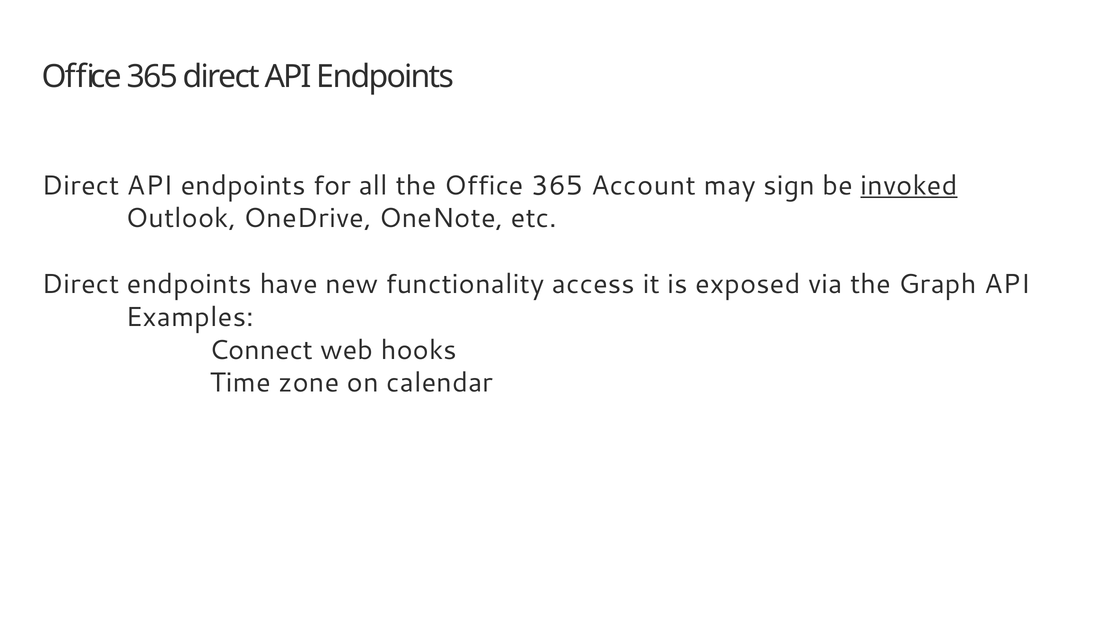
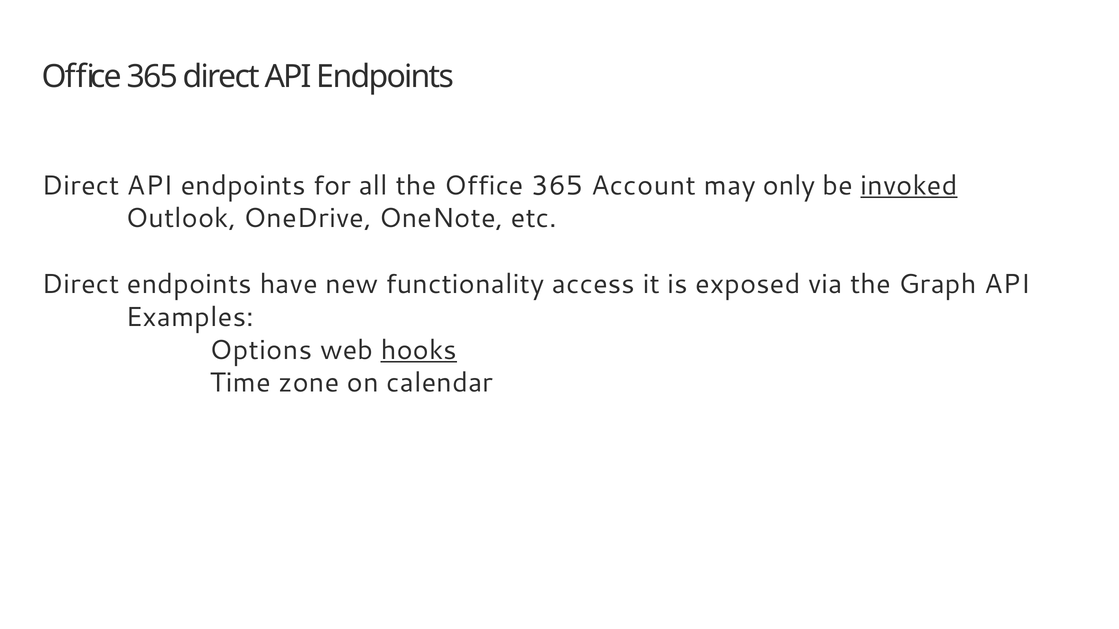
sign: sign -> only (789, 186)
Connect: Connect -> Options (261, 350)
hooks underline: none -> present (419, 350)
